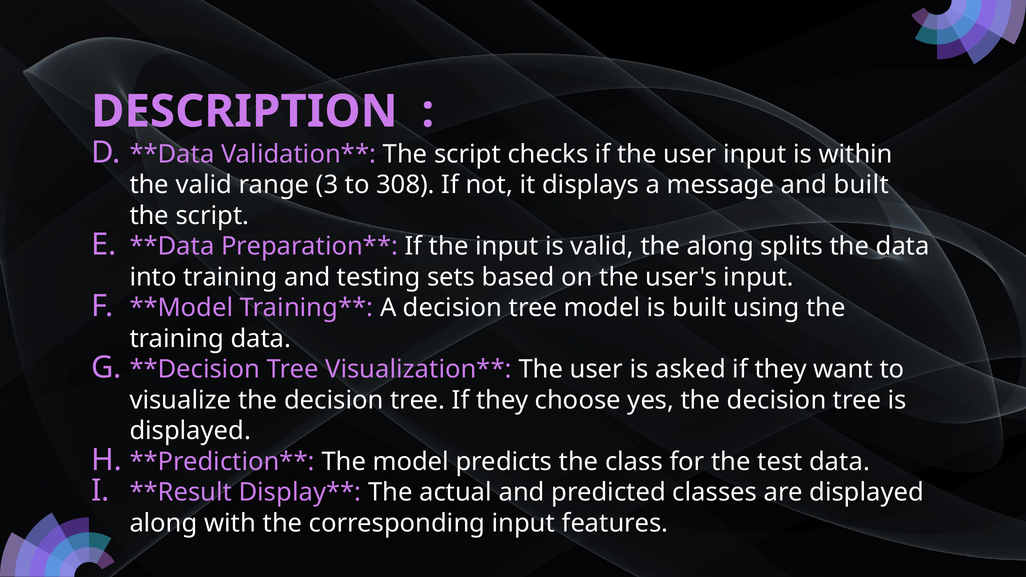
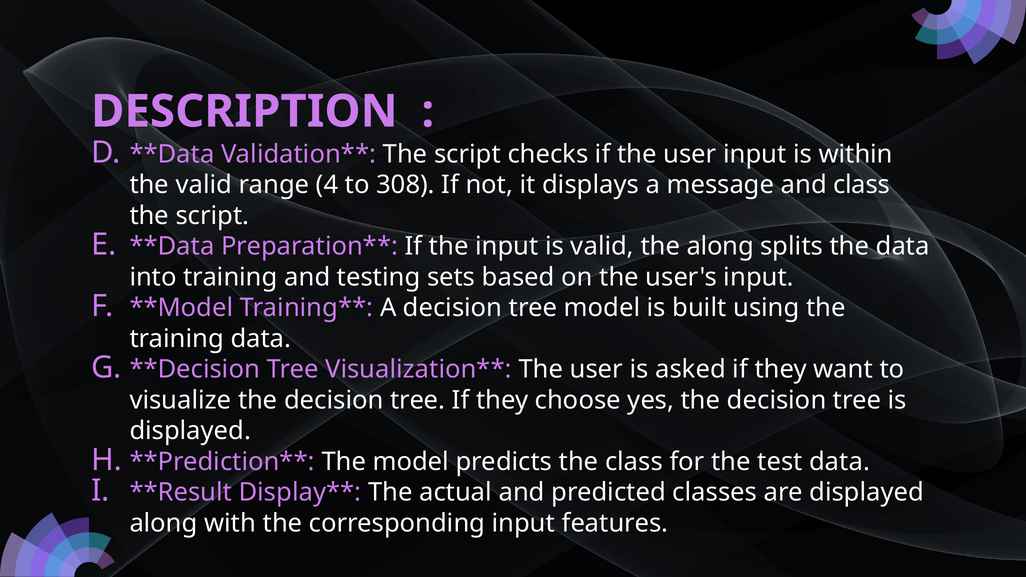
3: 3 -> 4 (327, 185)
and built: built -> class (862, 185)
